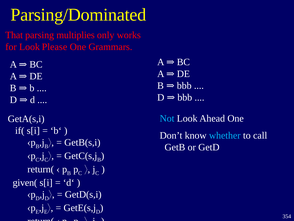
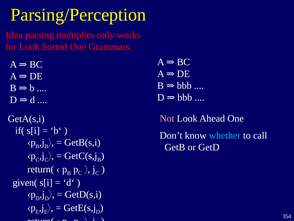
Parsing/Dominated: Parsing/Dominated -> Parsing/Perception (78, 15)
That: That -> Idea (14, 35)
Please: Please -> Sorted (55, 47)
Not colour: light blue -> pink (167, 118)
